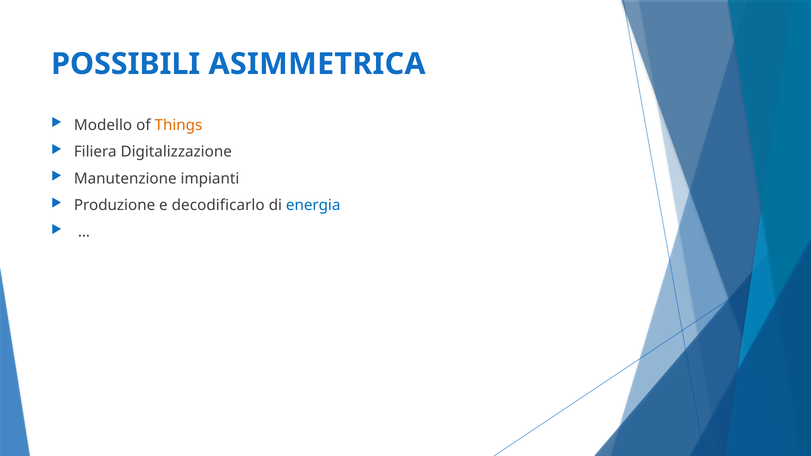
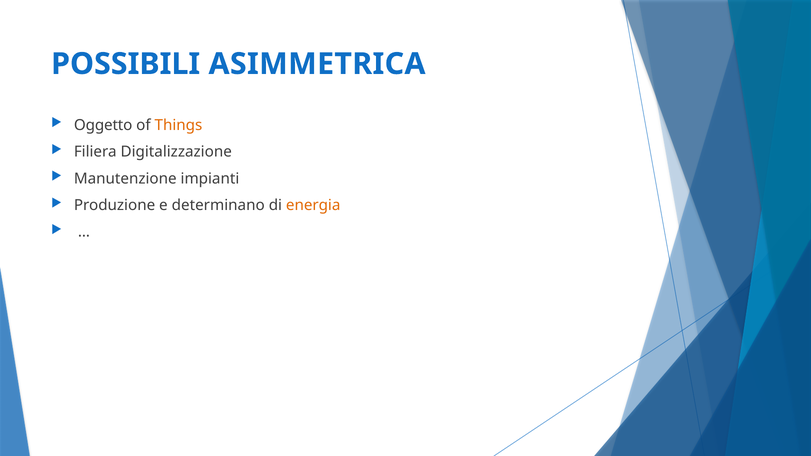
Modello: Modello -> Oggetto (103, 125)
decodificarlo: decodificarlo -> determinano (218, 205)
energia colour: blue -> orange (313, 205)
